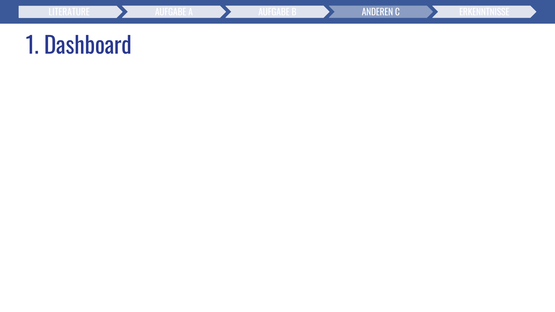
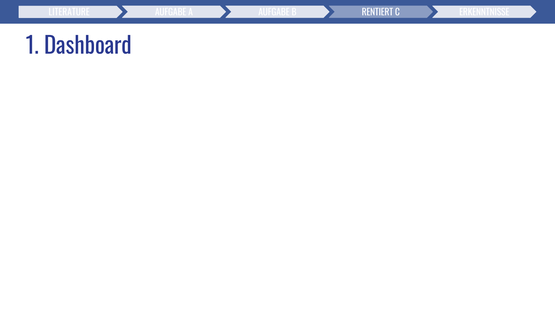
ANDEREN: ANDEREN -> RENTIERT (377, 12)
